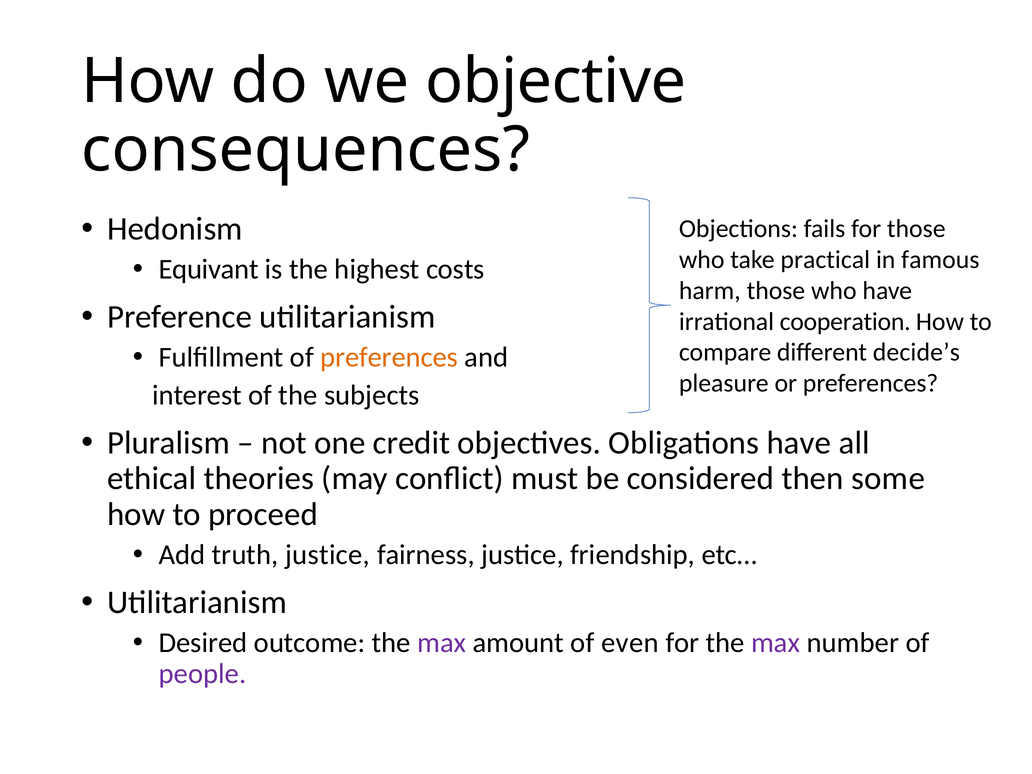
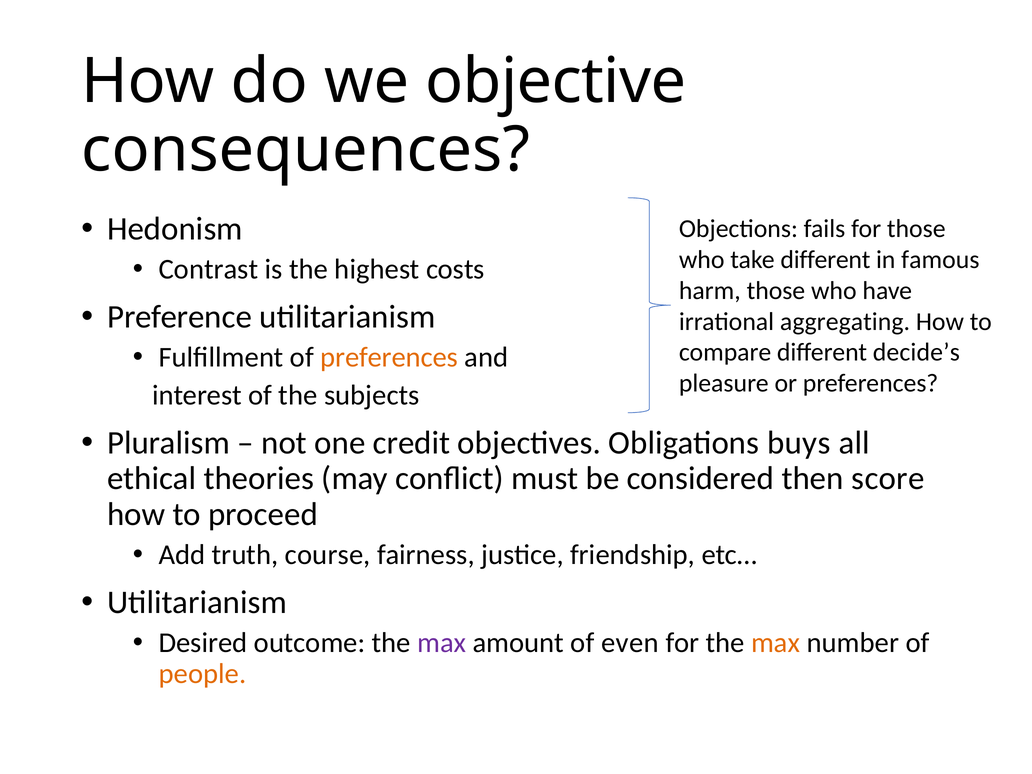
take practical: practical -> different (825, 260)
Equivant: Equivant -> Contrast (208, 269)
cooperation: cooperation -> aggregating (845, 322)
Obligations have: have -> buys (799, 443)
some: some -> score (888, 479)
truth justice: justice -> course (328, 555)
max colour: purple -> orange (776, 643)
people colour: purple -> orange (202, 674)
